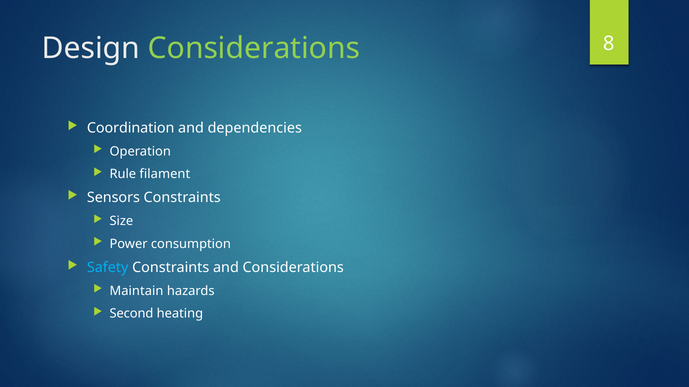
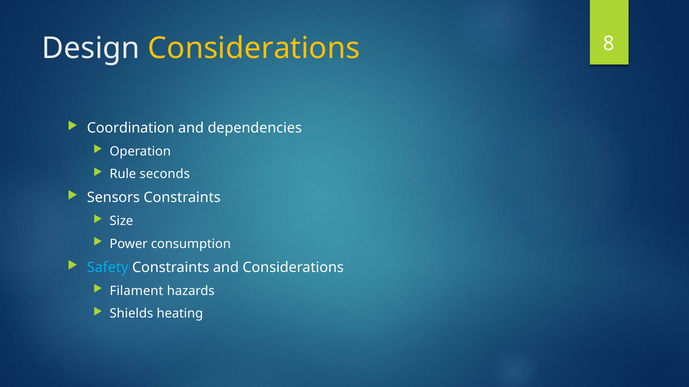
Considerations colour: light green -> yellow (254, 48)
filament: filament -> seconds (165, 174)
Maintain: Maintain -> Filament (136, 291)
Second: Second -> Shields (131, 314)
